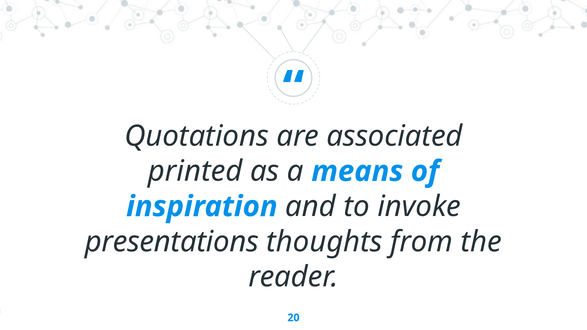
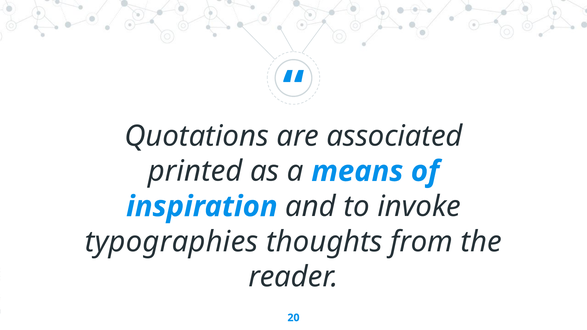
presentations: presentations -> typographies (172, 242)
